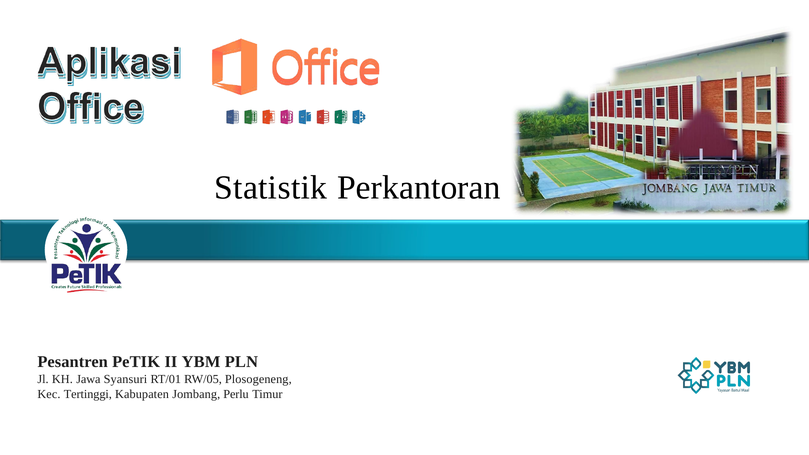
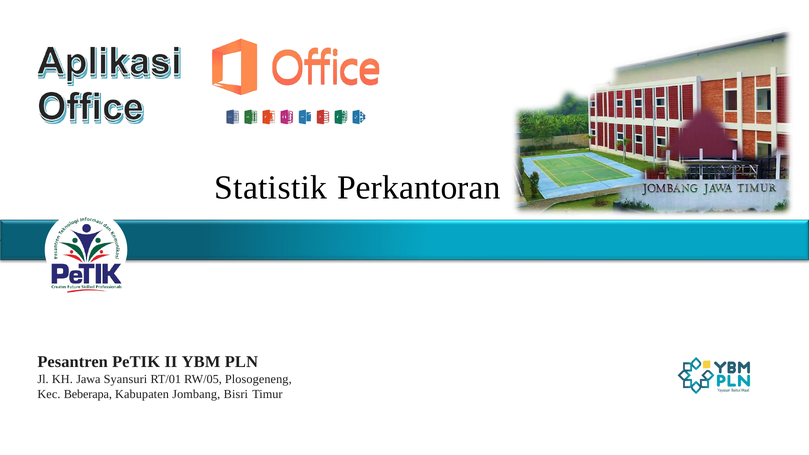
Tertinggi: Tertinggi -> Beberapa (88, 394)
Perlu: Perlu -> Bisri (236, 394)
